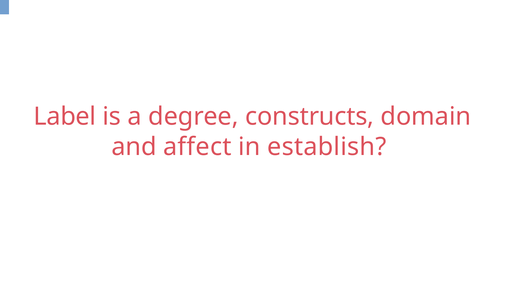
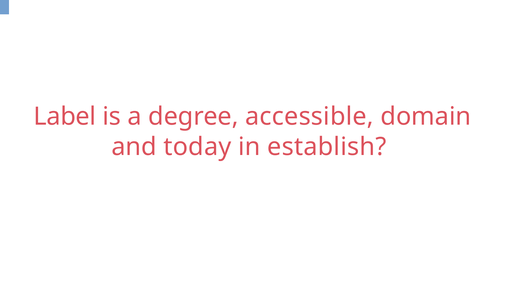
constructs: constructs -> accessible (309, 117)
affect: affect -> today (197, 147)
